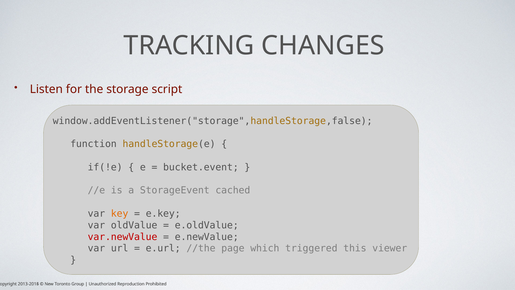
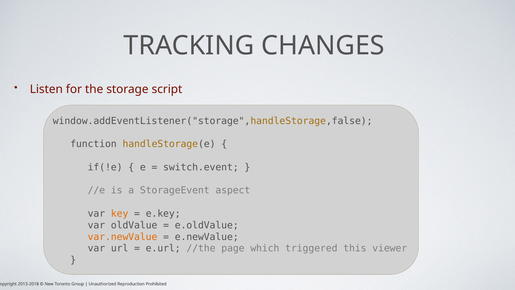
bucket.event: bucket.event -> switch.event (201, 167)
cached: cached -> aspect (233, 190)
var.newValue colour: red -> orange (123, 237)
